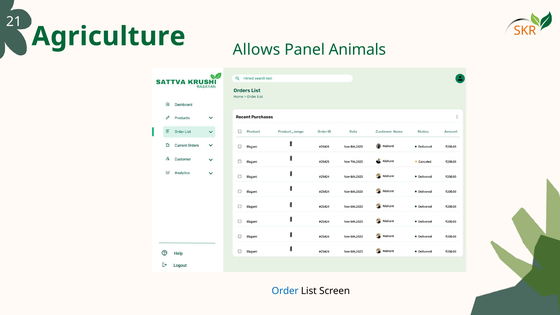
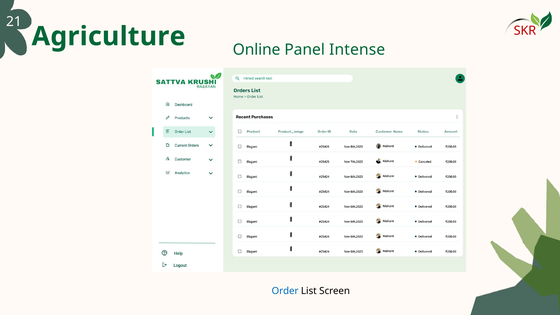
SKR colour: orange -> red (525, 31)
Allows: Allows -> Online (257, 50)
Animals: Animals -> Intense (357, 50)
